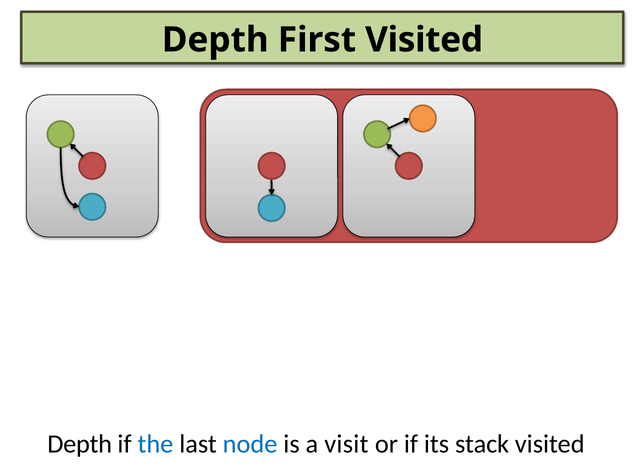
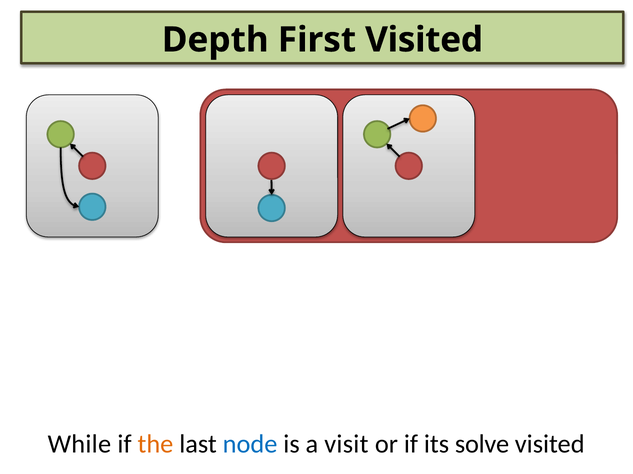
Depth: Depth -> While (79, 445)
the colour: blue -> orange (155, 445)
stack: stack -> solve (482, 445)
